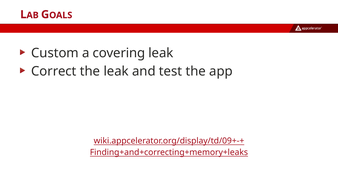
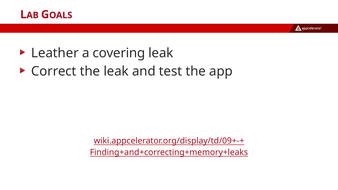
Custom: Custom -> Leather (55, 53)
